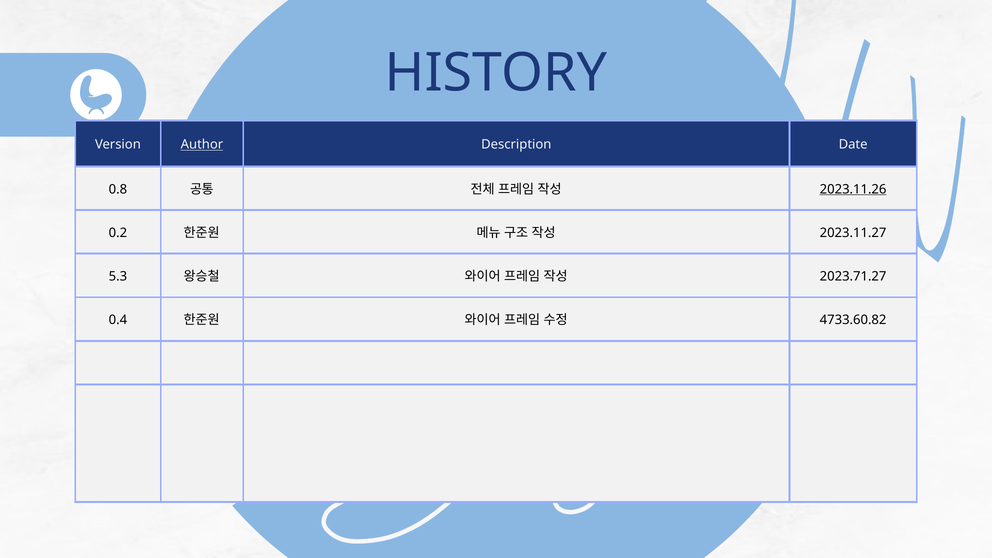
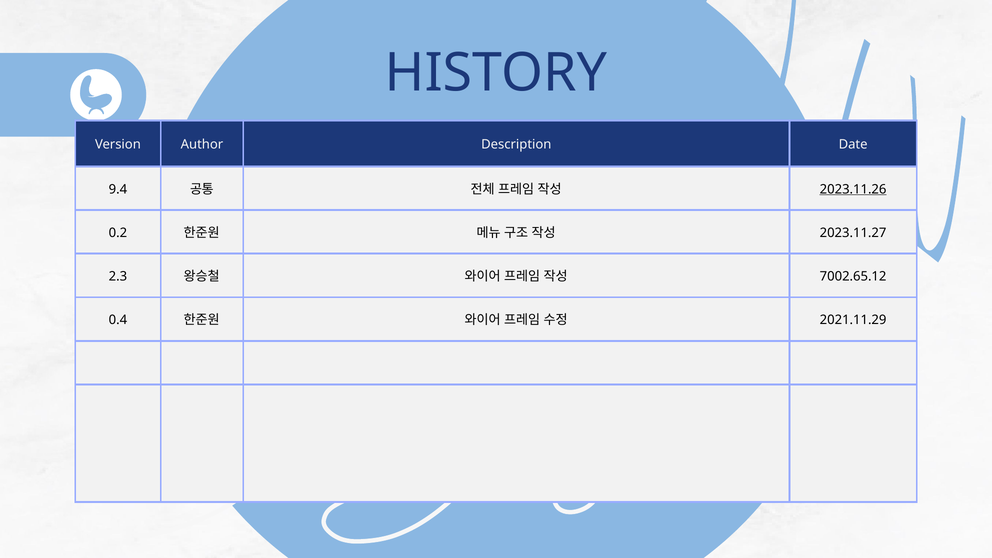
Author underline: present -> none (202, 145)
0.8: 0.8 -> 9.4 (118, 189)
5.3: 5.3 -> 2.3 (118, 276)
2023.71.27: 2023.71.27 -> 7002.65.12 (853, 276)
4733.60.82: 4733.60.82 -> 2021.11.29 (853, 320)
